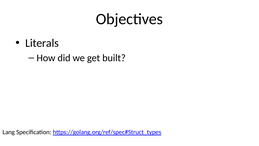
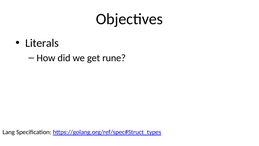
built: built -> rune (114, 58)
